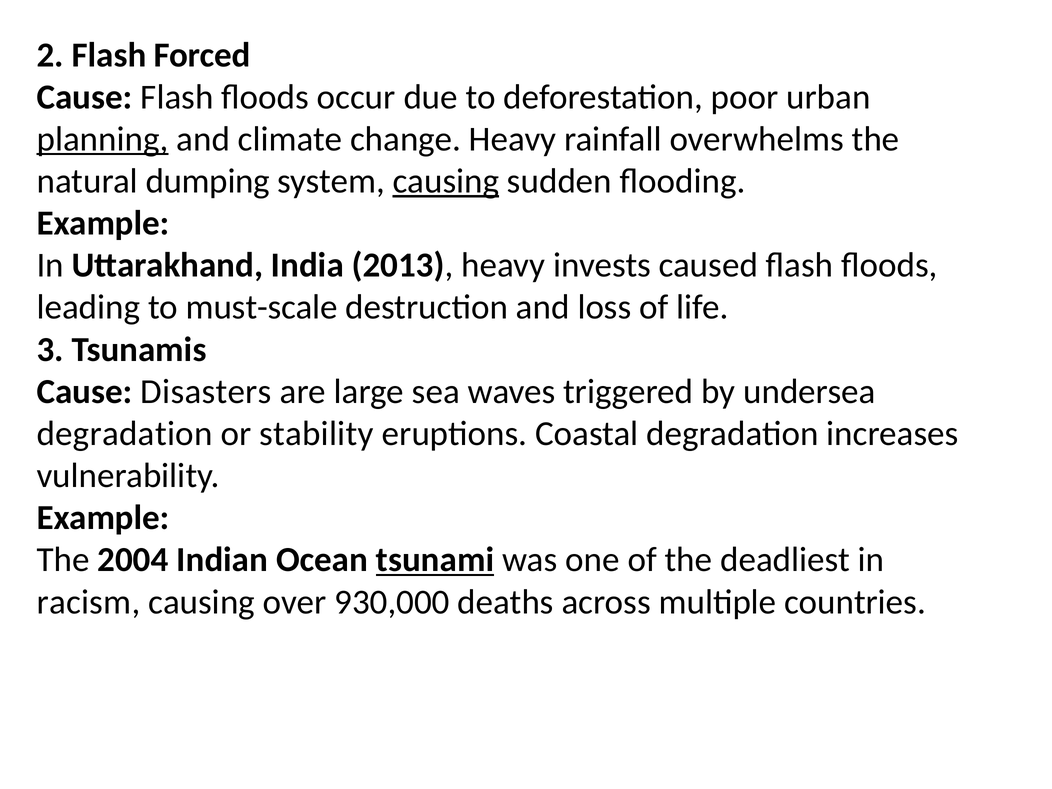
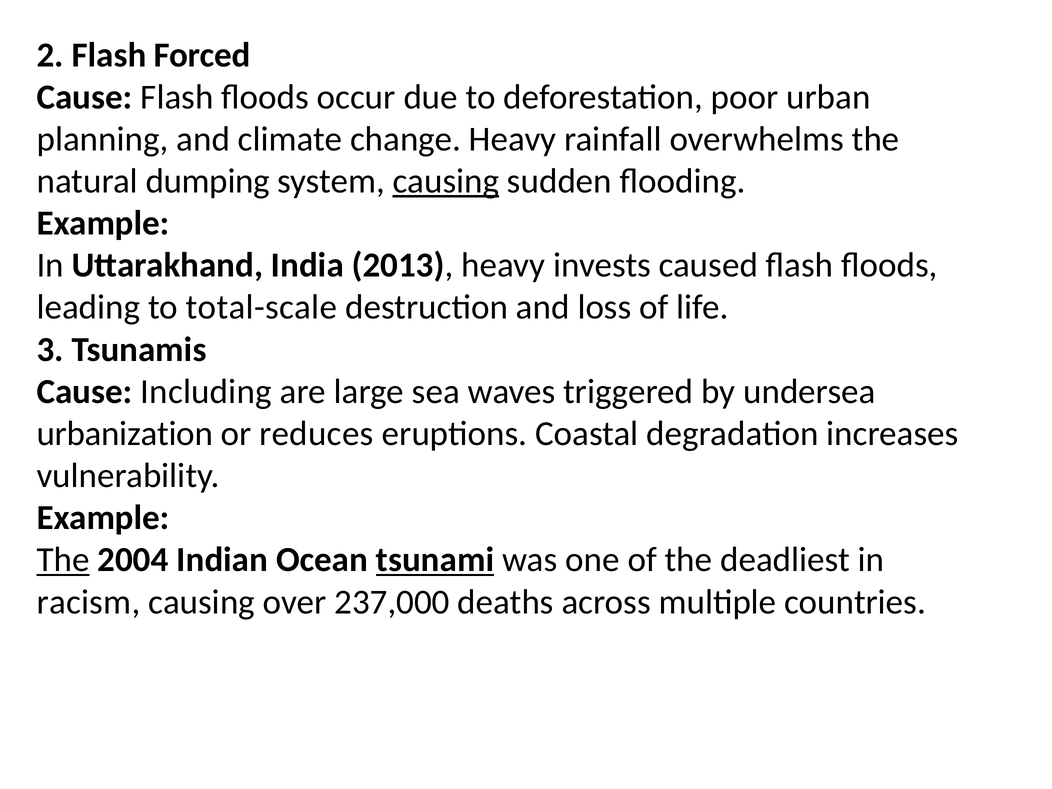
planning underline: present -> none (103, 139)
must-scale: must-scale -> total-scale (262, 307)
Disasters: Disasters -> Including (206, 392)
degradation: degradation -> urbanization (125, 434)
stability: stability -> reduces (316, 434)
The underline: none -> present (63, 560)
930,000: 930,000 -> 237,000 (392, 602)
